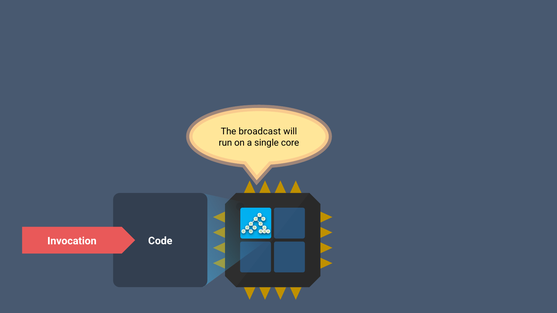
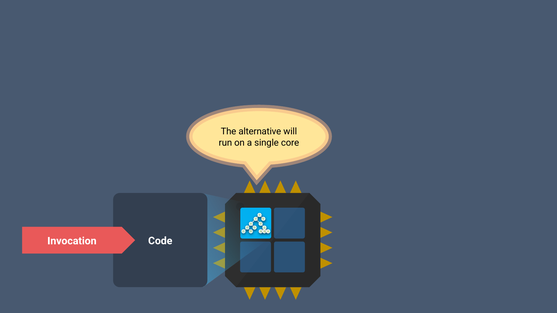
broadcast: broadcast -> alternative (260, 132)
